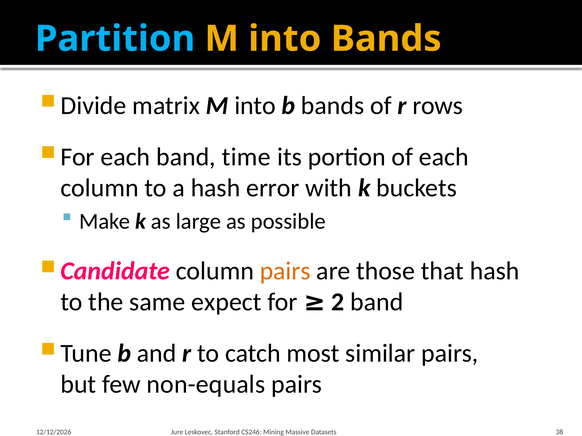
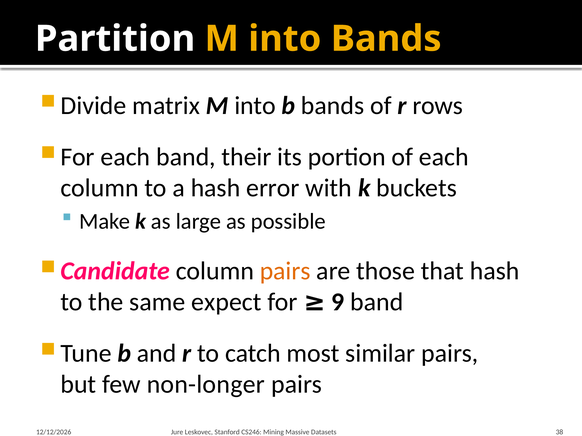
Partition colour: light blue -> white (115, 39)
time: time -> their (246, 157)
2: 2 -> 9 (338, 302)
non-equals: non-equals -> non-longer (206, 385)
